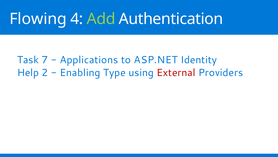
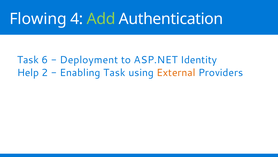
7: 7 -> 6 (45, 60)
Applications: Applications -> Deployment (89, 60)
Enabling Type: Type -> Task (114, 72)
External colour: red -> orange (176, 72)
